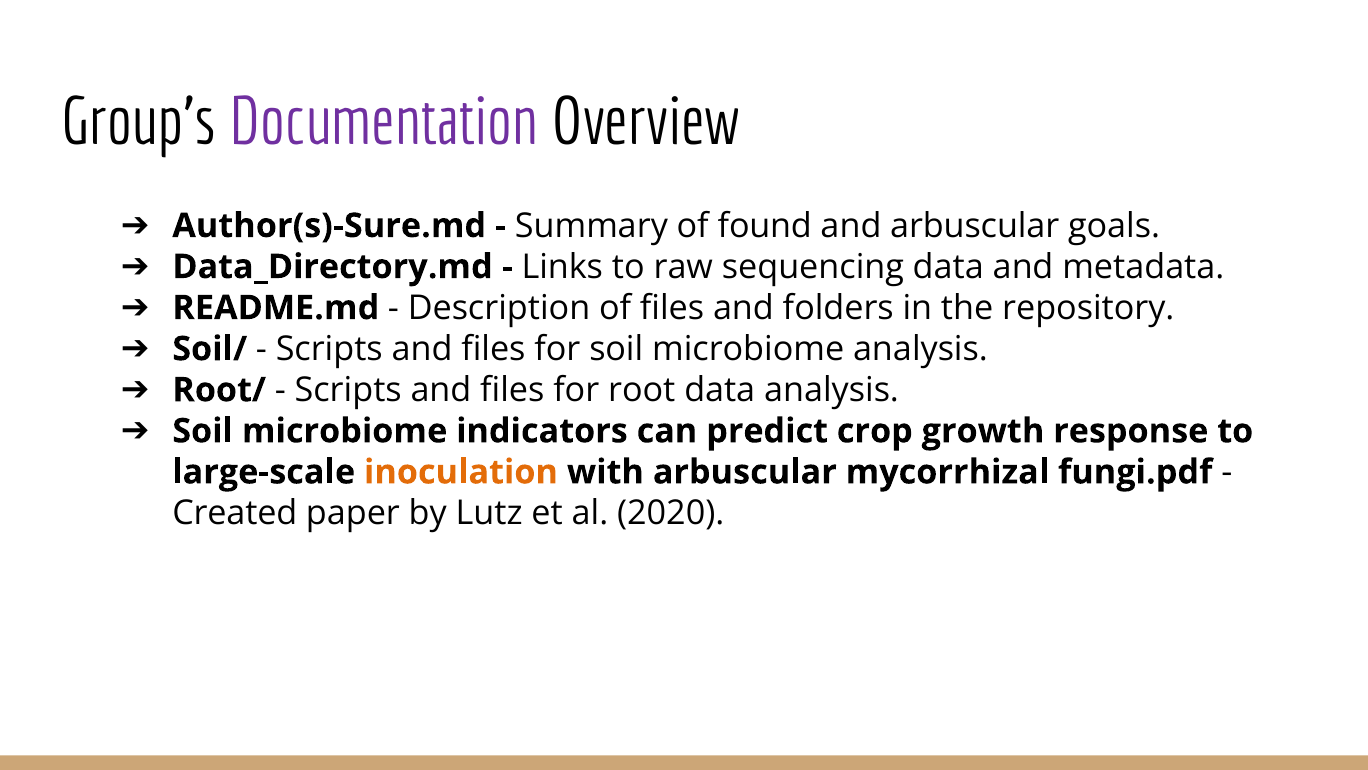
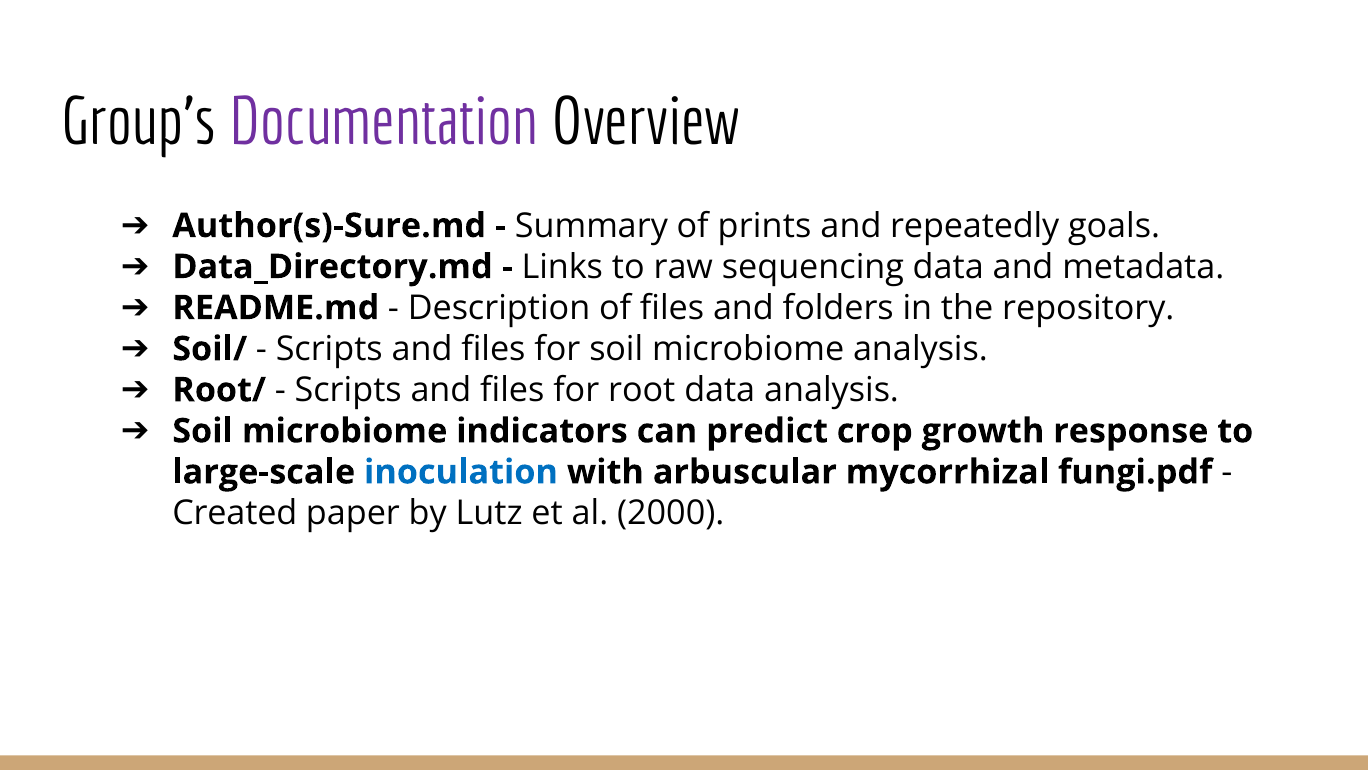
found: found -> prints (765, 226)
and arbuscular: arbuscular -> repeatedly (975, 226)
inoculation colour: orange -> blue (461, 472)
2020: 2020 -> 2000 (671, 513)
